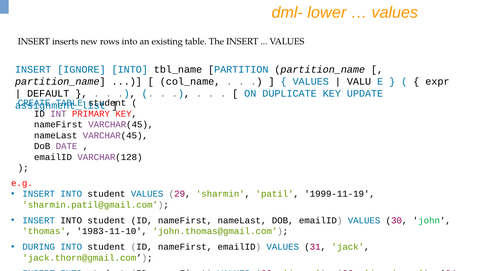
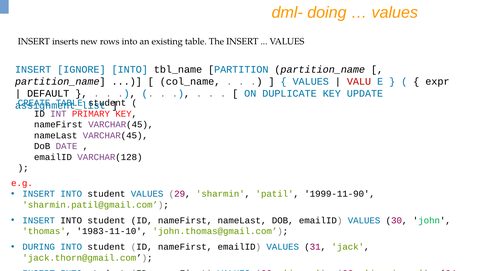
lower: lower -> doing (327, 13)
VALU colour: black -> red (359, 82)
1999-11-19: 1999-11-19 -> 1999-11-90 (340, 194)
